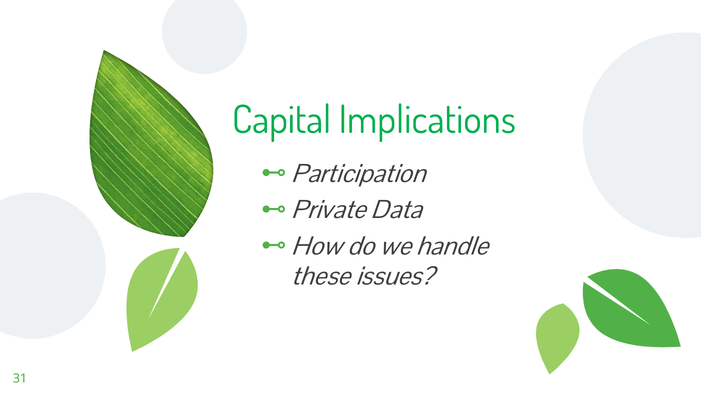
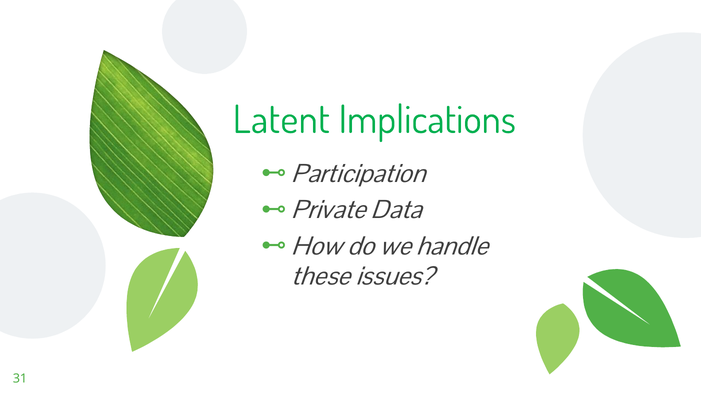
Capital: Capital -> Latent (281, 120)
